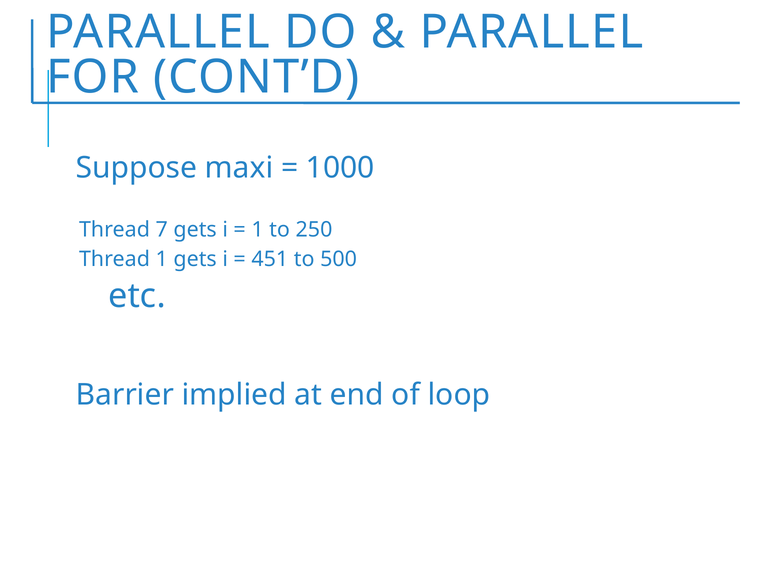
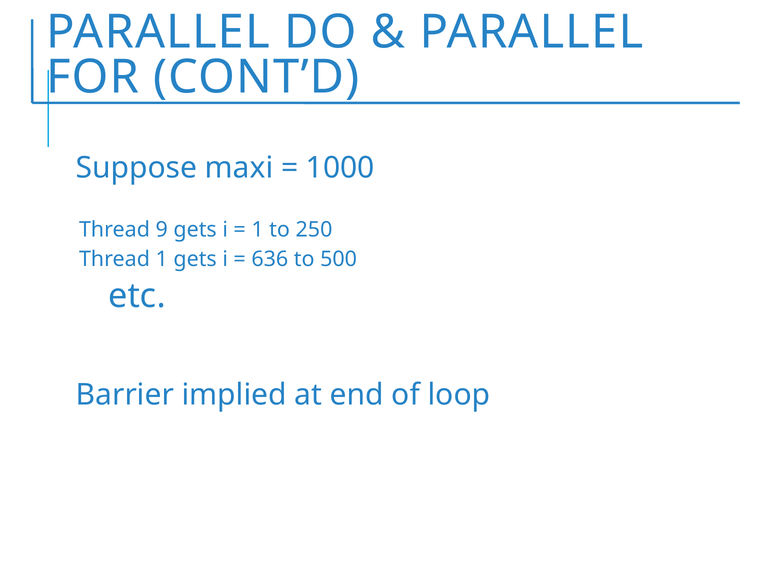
7: 7 -> 9 (162, 230)
451: 451 -> 636 (270, 259)
